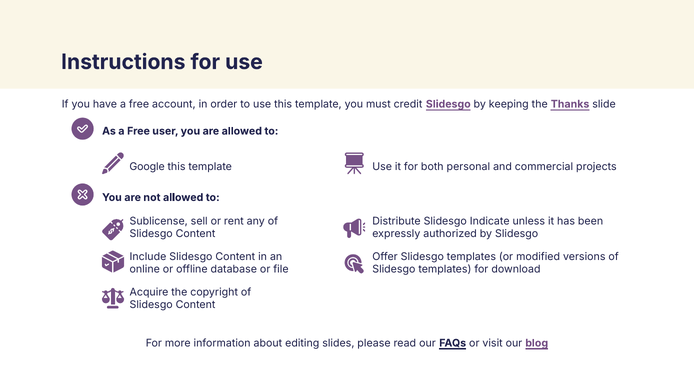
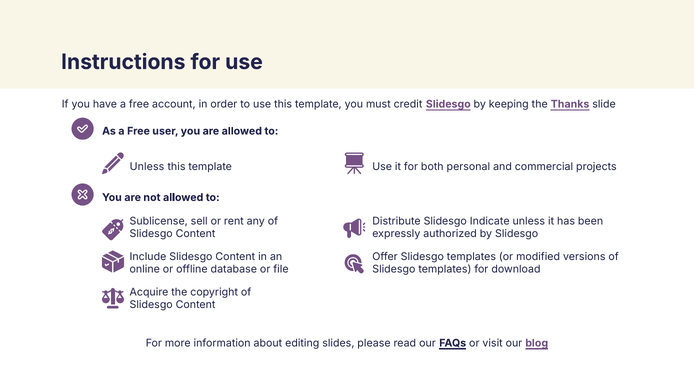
Google: Google -> Unless (147, 167)
